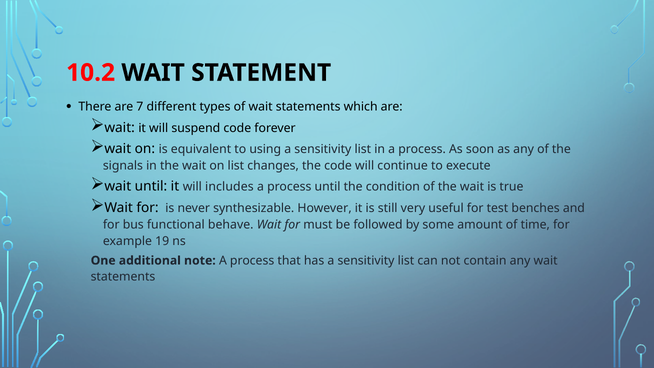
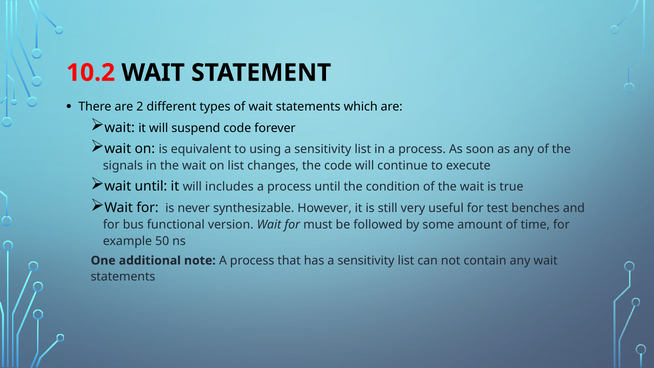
7: 7 -> 2 (140, 107)
behave: behave -> version (231, 225)
19: 19 -> 50 (162, 241)
